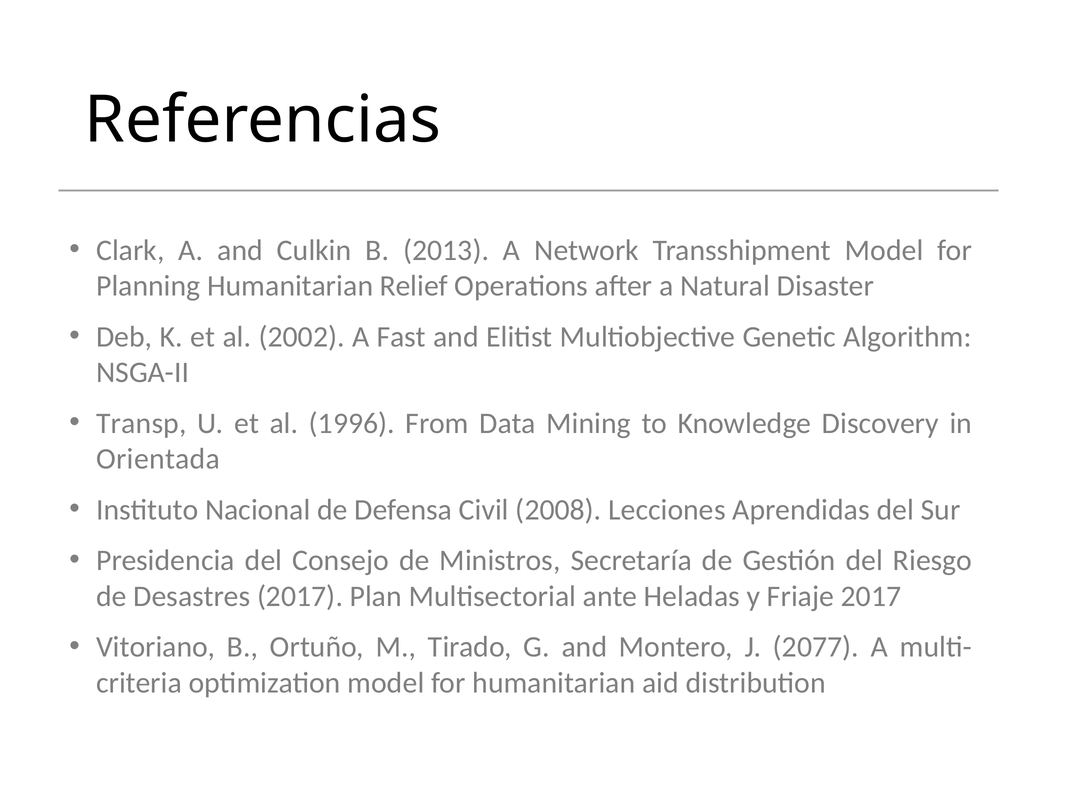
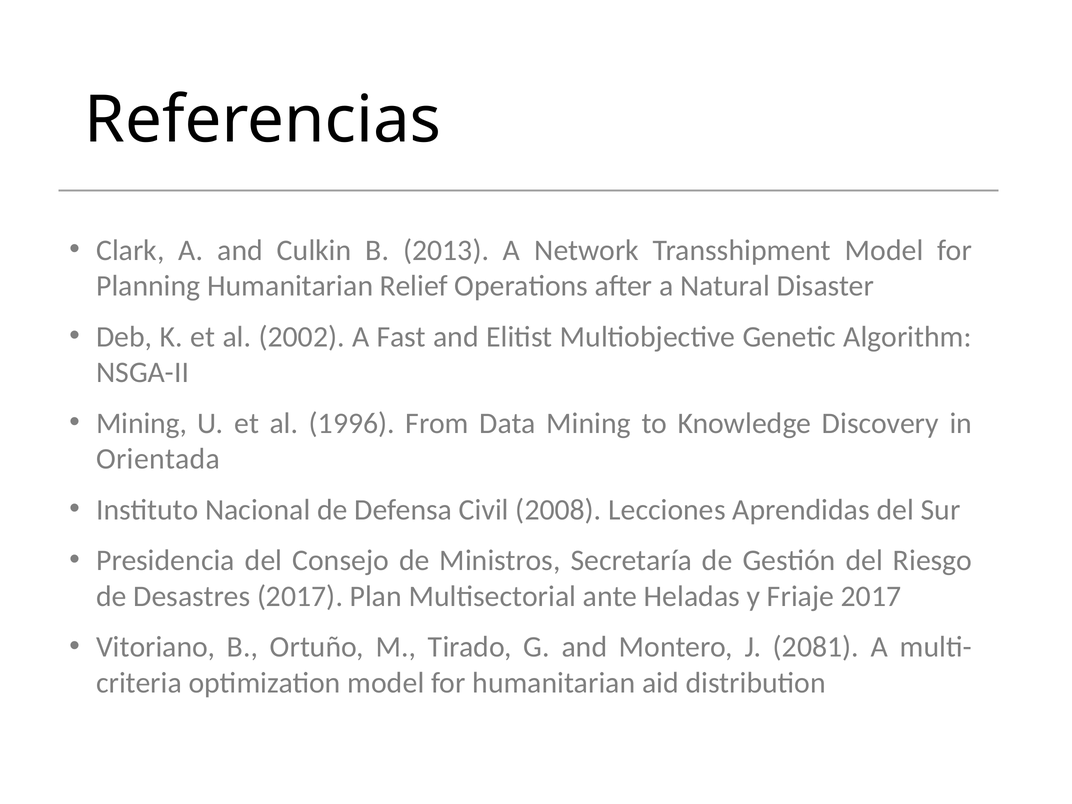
Transp: Transp -> Mining (142, 423)
2077: 2077 -> 2081 (816, 647)
